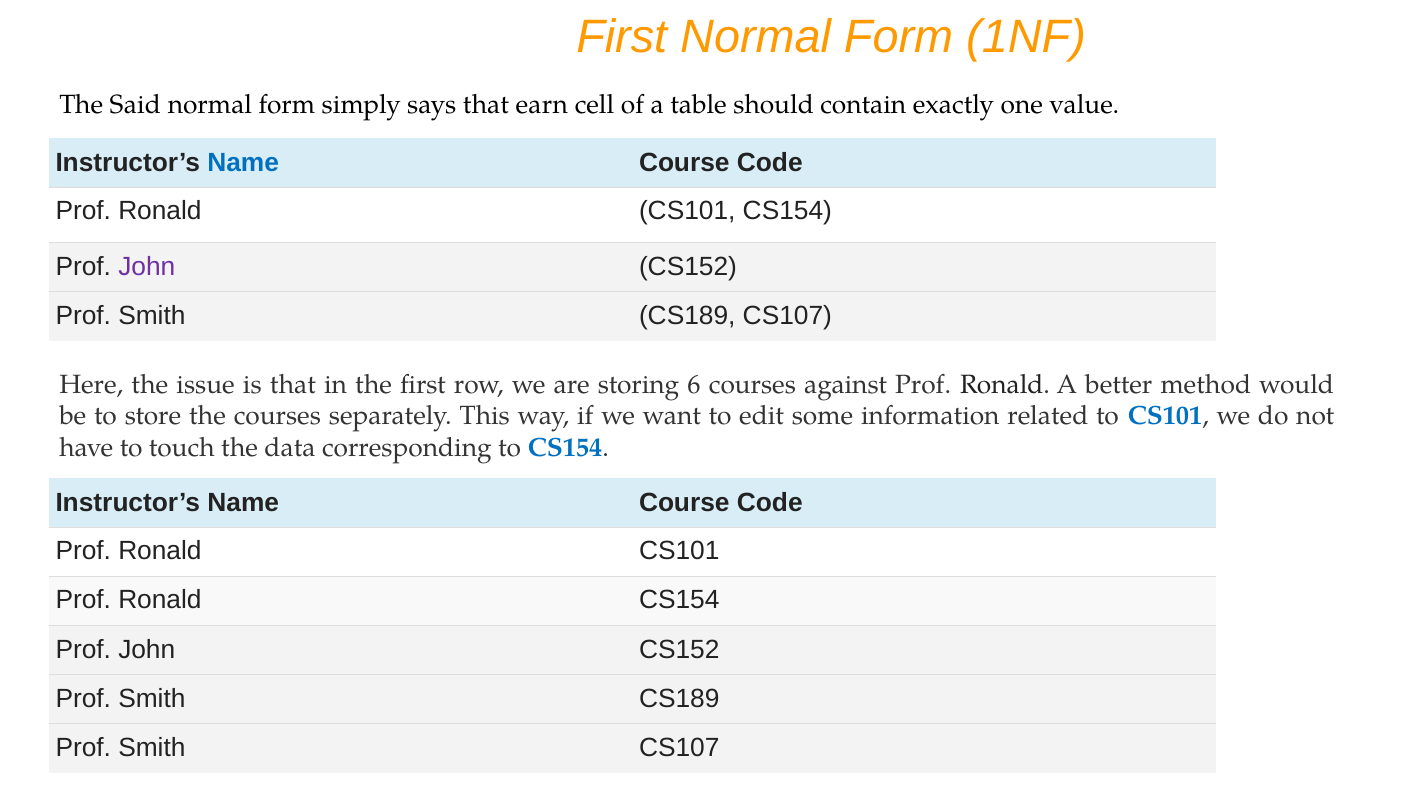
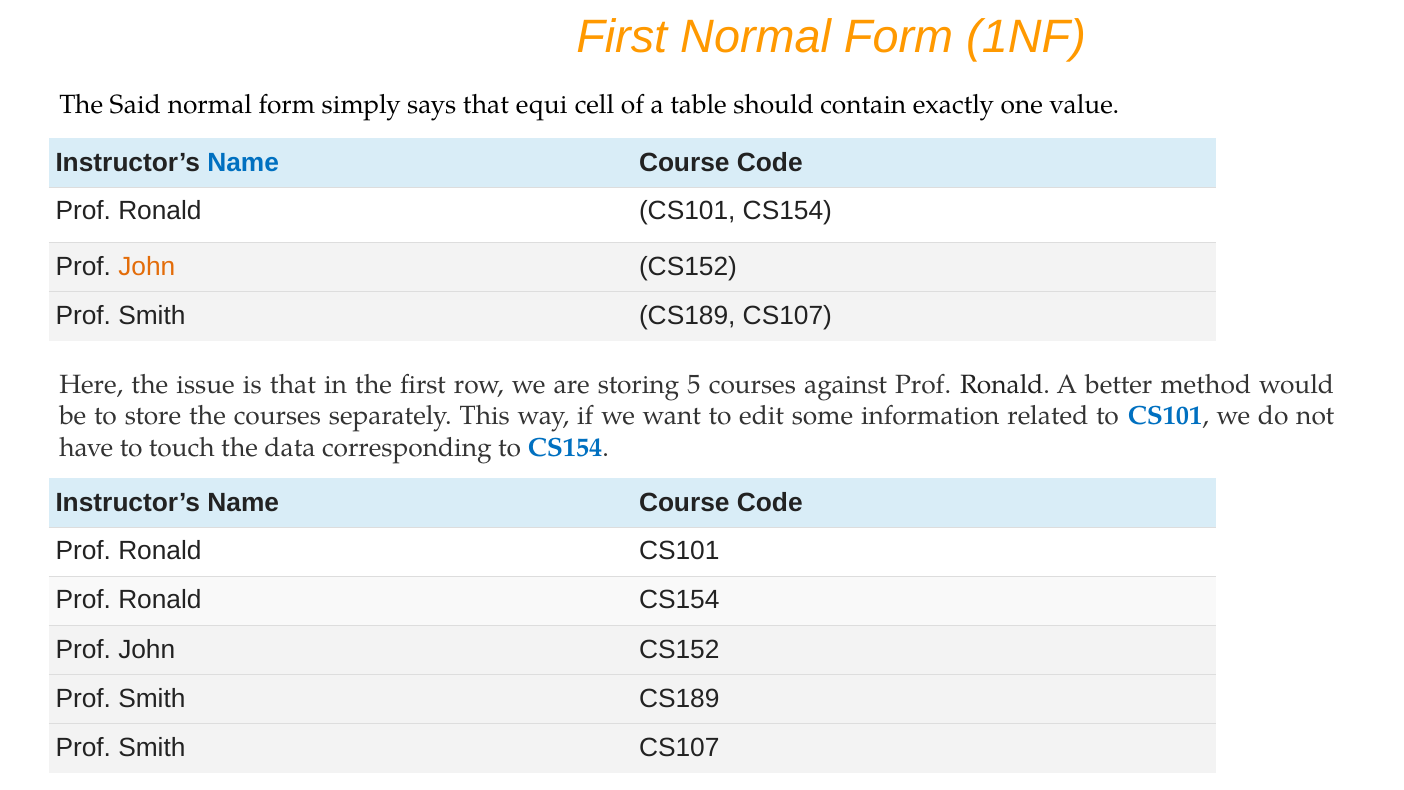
earn: earn -> equi (542, 105)
John colour: purple -> orange (147, 266)
6: 6 -> 5 (694, 384)
